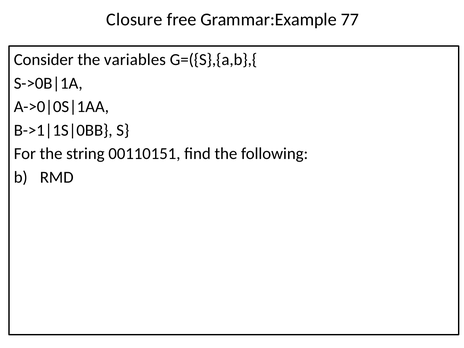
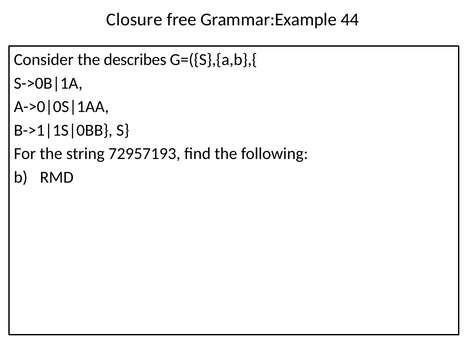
77: 77 -> 44 (350, 20)
variables: variables -> describes (135, 60)
00110151: 00110151 -> 72957193 (144, 154)
